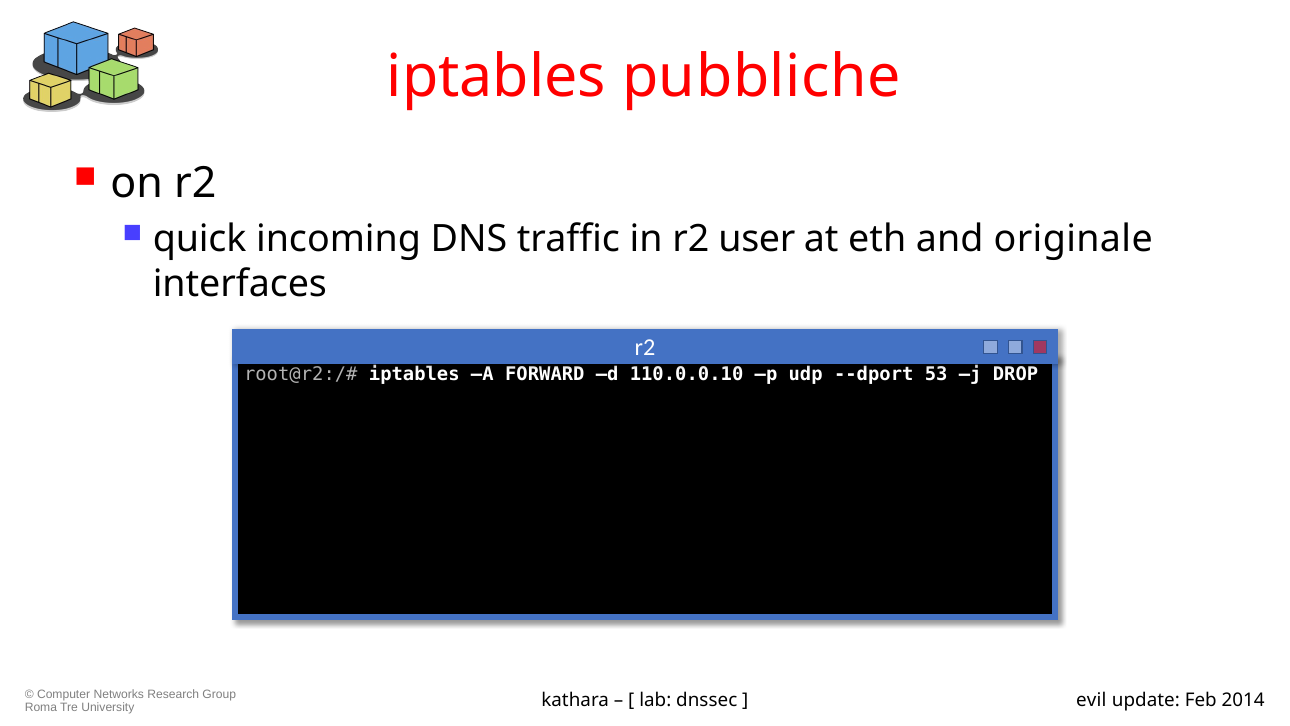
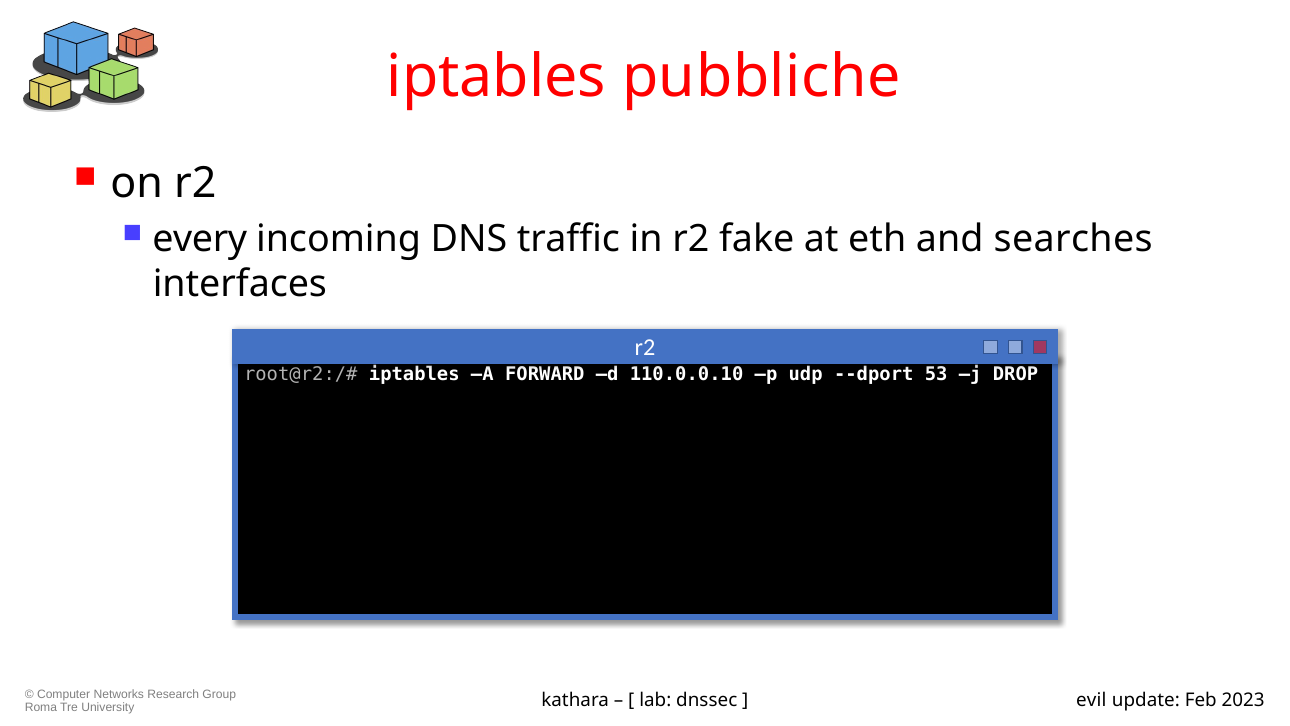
quick: quick -> every (200, 239)
user: user -> fake (757, 239)
originale: originale -> searches (1073, 239)
2014: 2014 -> 2023 (1243, 700)
